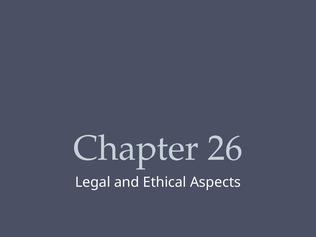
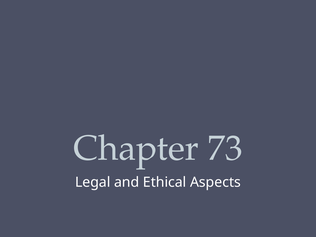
26: 26 -> 73 (225, 148)
